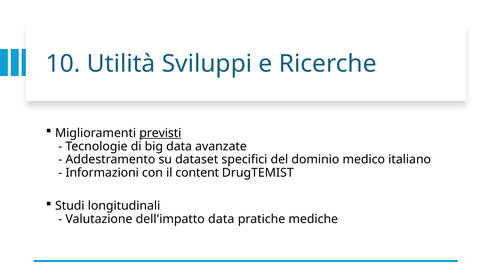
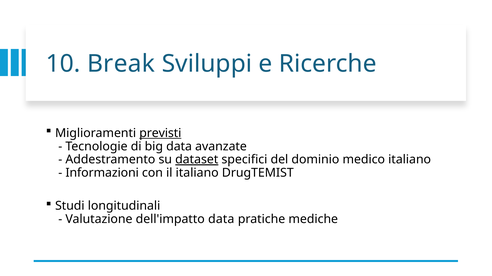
Utilità: Utilità -> Break (121, 64)
dataset underline: none -> present (197, 160)
il content: content -> italiano (197, 173)
